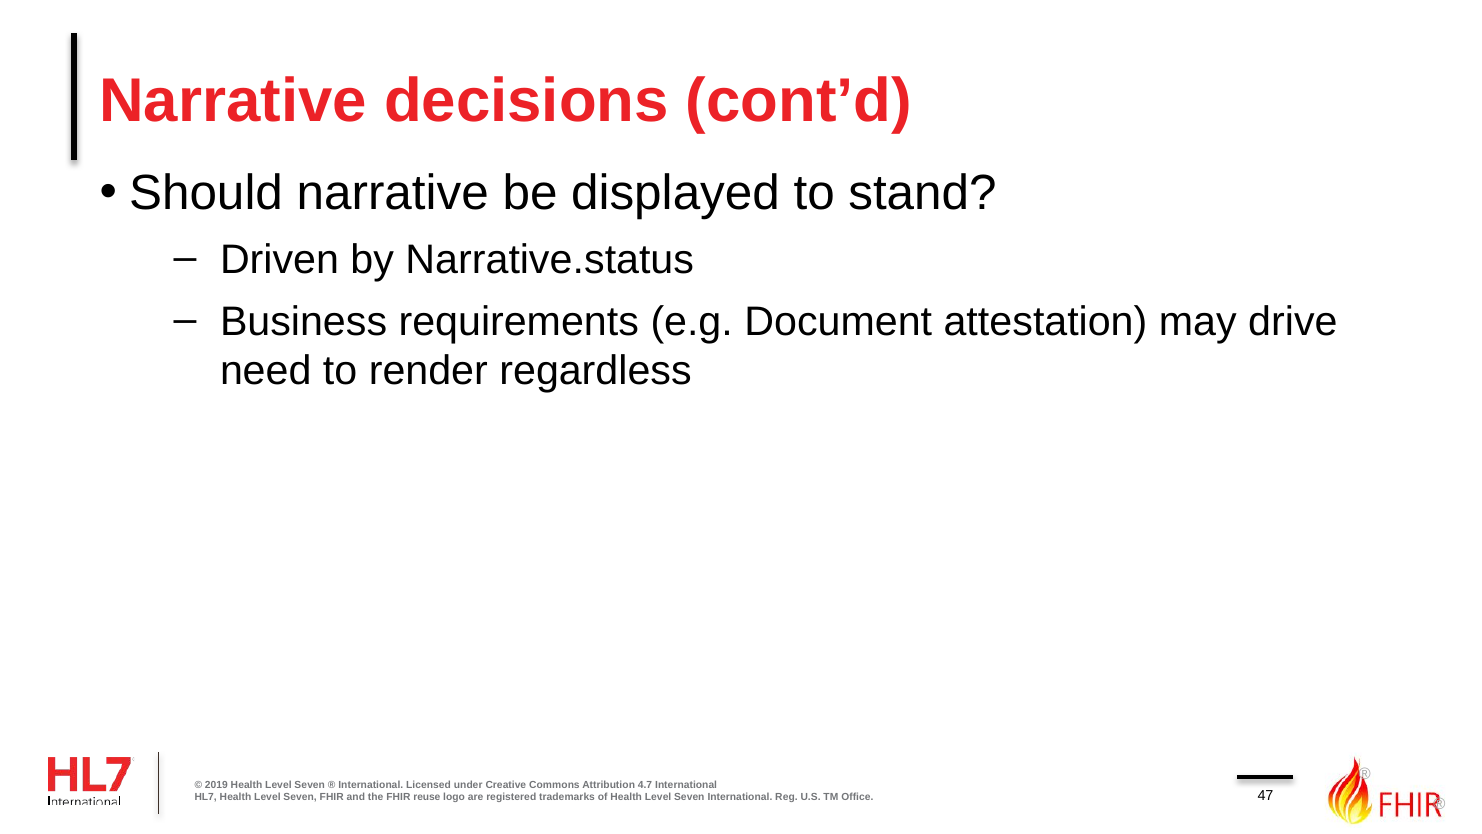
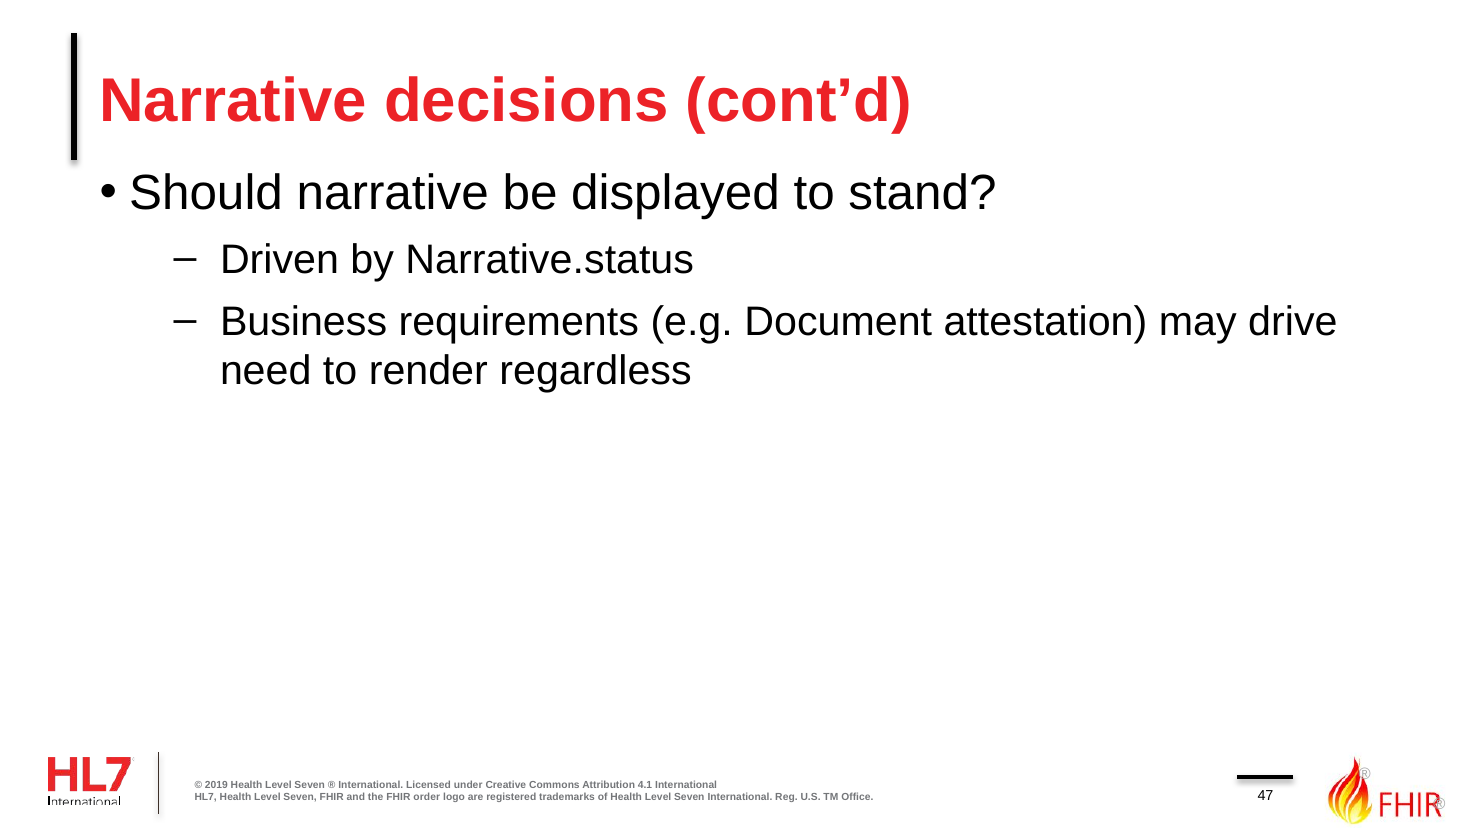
4.7: 4.7 -> 4.1 (645, 785)
reuse: reuse -> order (427, 797)
